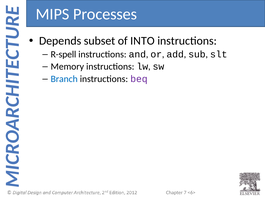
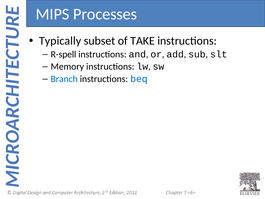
Depends: Depends -> Typically (60, 41)
INTO: INTO -> TAKE (143, 41)
beq colour: purple -> blue (139, 79)
